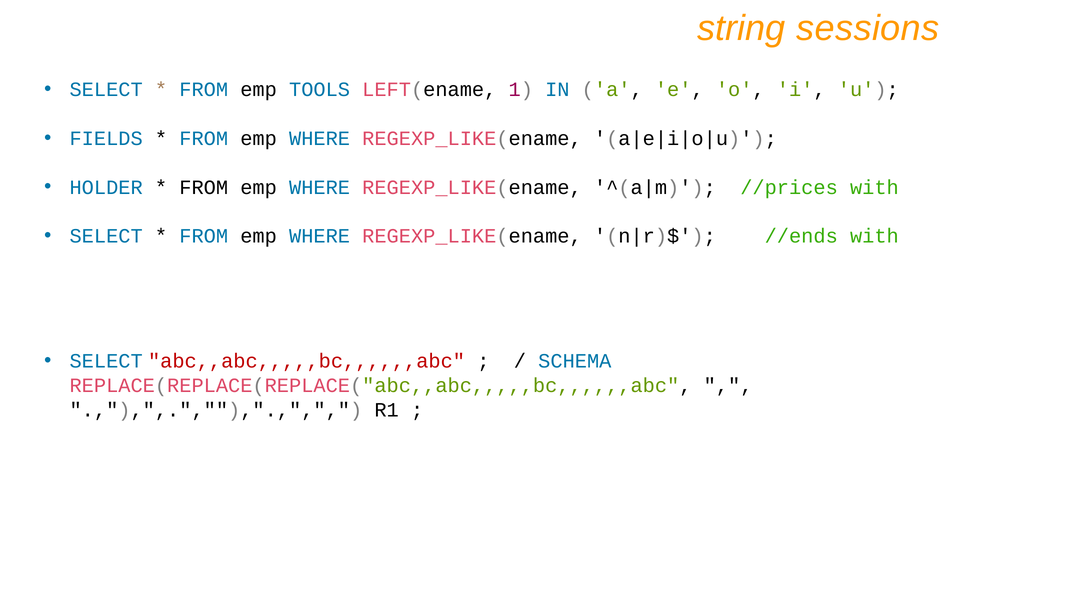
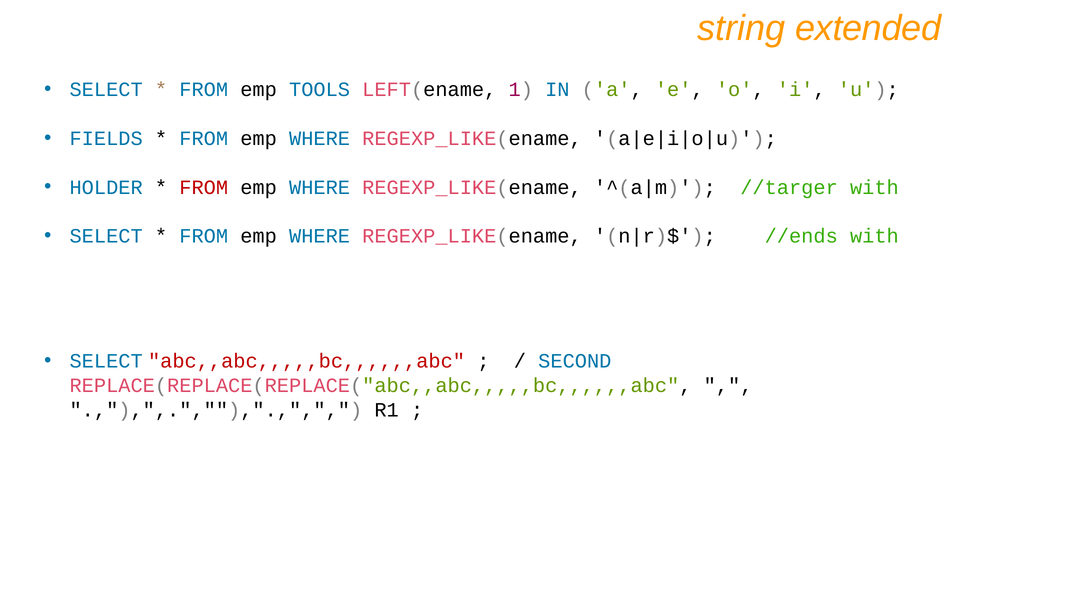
sessions: sessions -> extended (868, 28)
FROM colour: black -> red (204, 187)
//prices: //prices -> //targer (789, 187)
SCHEMA: SCHEMA -> SECOND (575, 361)
